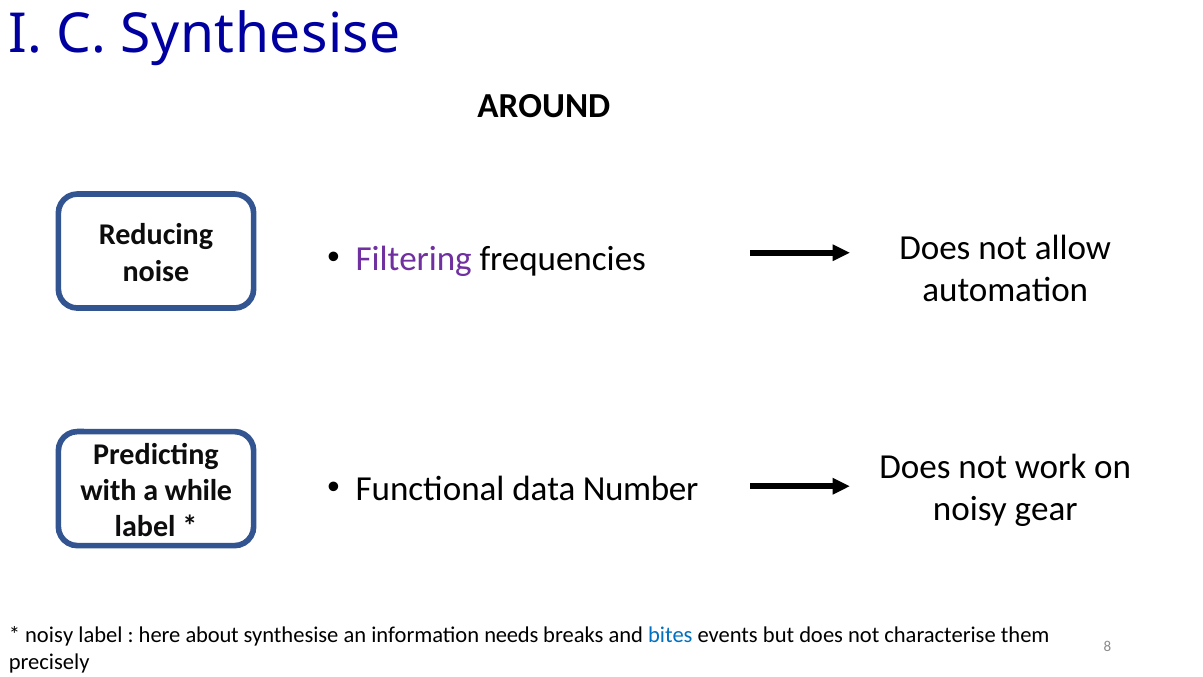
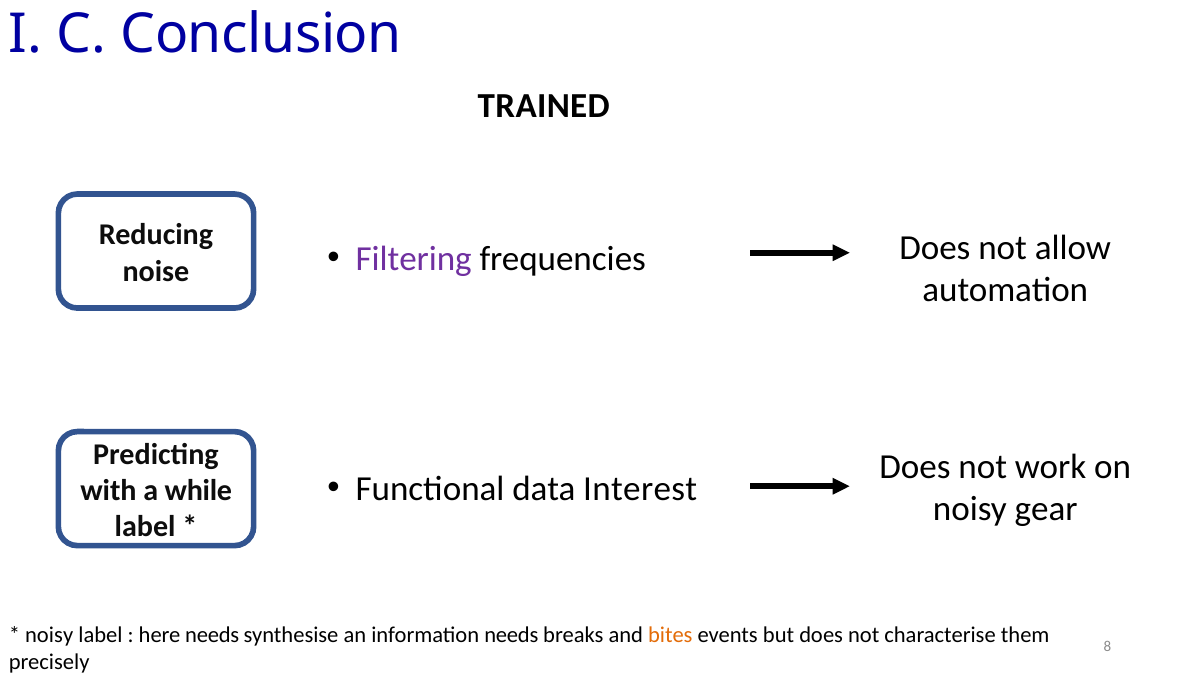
C Synthesise: Synthesise -> Conclusion (261, 34)
AROUND: AROUND -> TRAINED (544, 106)
Number: Number -> Interest (640, 488)
here about: about -> needs (212, 635)
bites colour: blue -> orange (670, 635)
